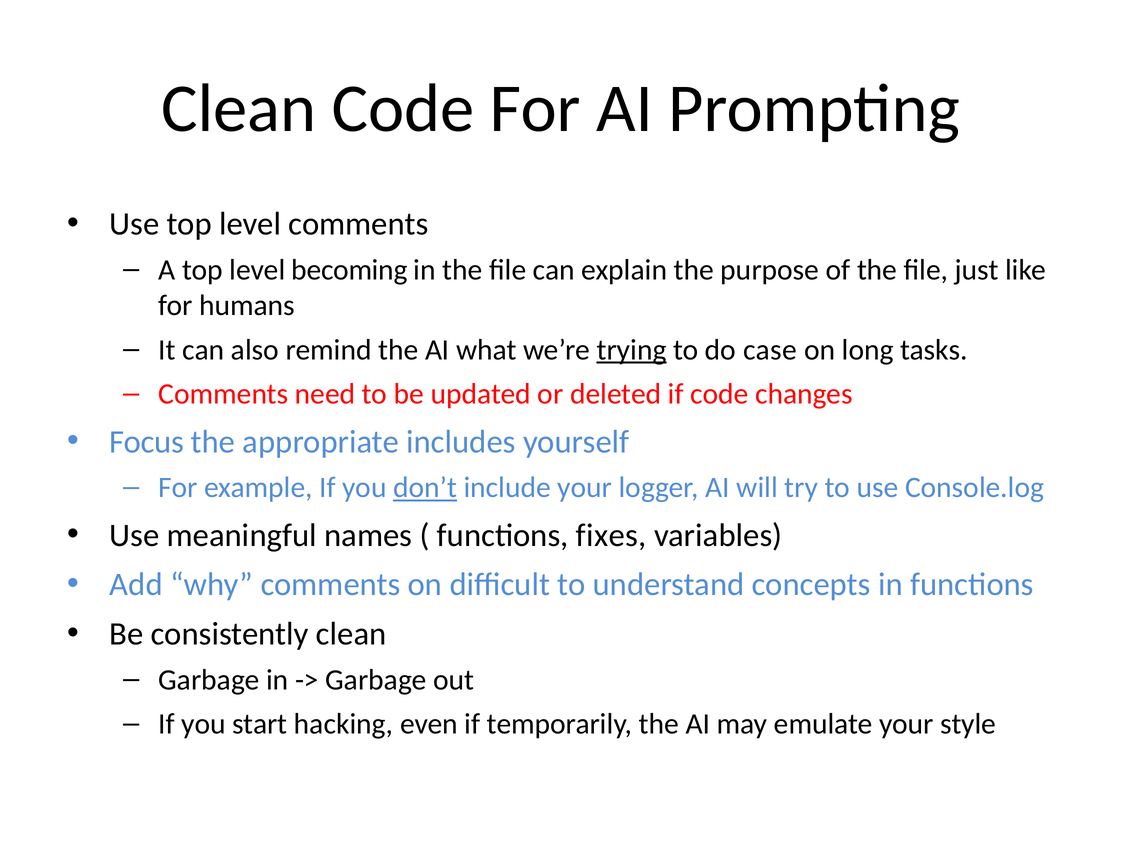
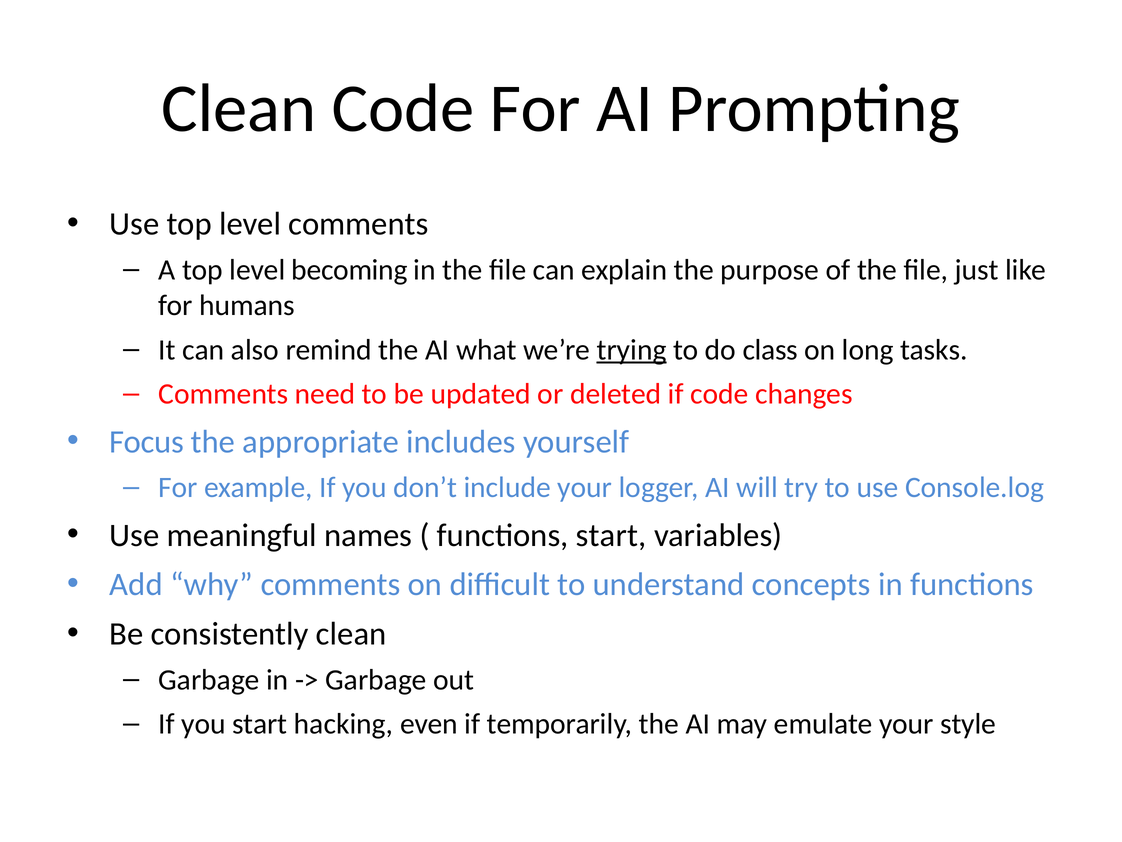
case: case -> class (770, 350)
don’t underline: present -> none (425, 487)
functions fixes: fixes -> start (611, 535)
